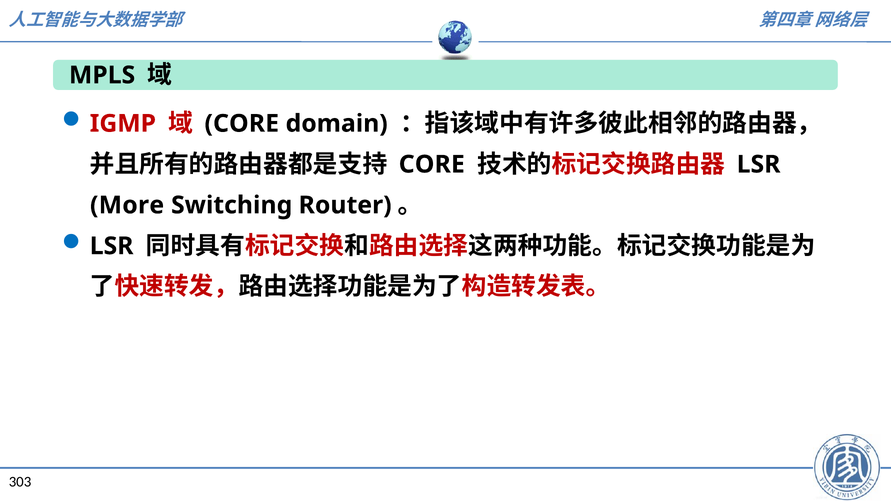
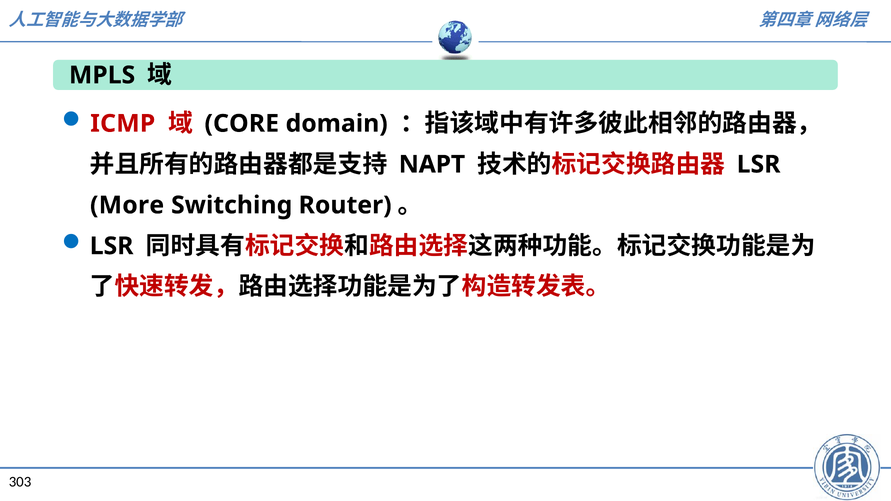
IGMP: IGMP -> ICMP (123, 124)
CORE: CORE -> NAPT (432, 164)
